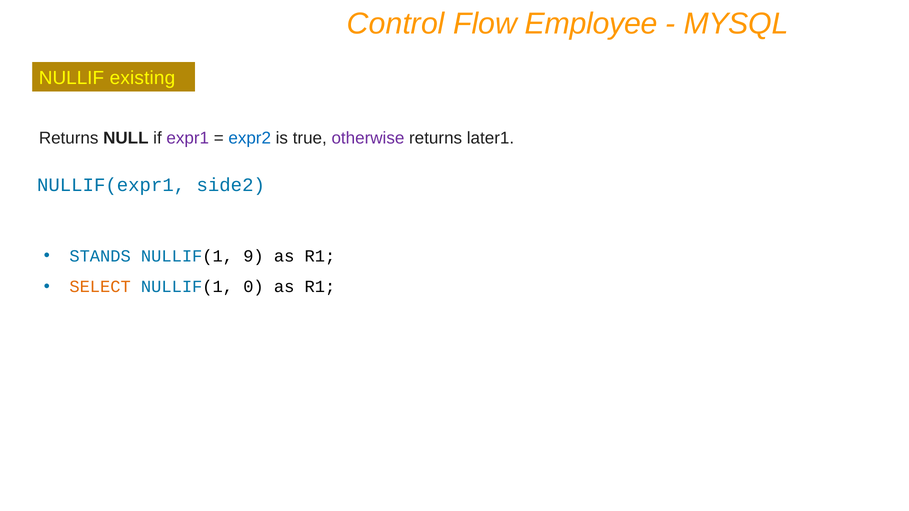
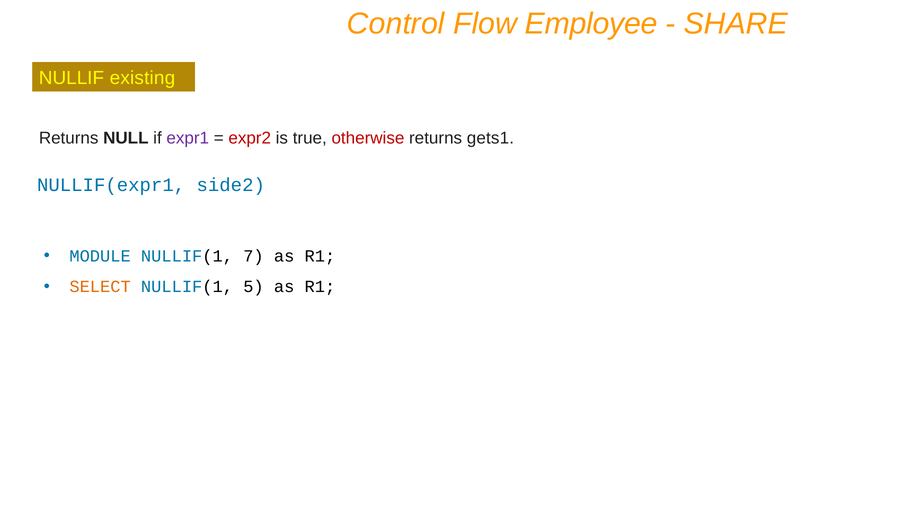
MYSQL: MYSQL -> SHARE (736, 24)
expr2 colour: blue -> red (250, 138)
otherwise colour: purple -> red (368, 138)
later1: later1 -> gets1 (490, 138)
STANDS: STANDS -> MODULE (100, 256)
9: 9 -> 7 (253, 256)
0: 0 -> 5 (253, 287)
